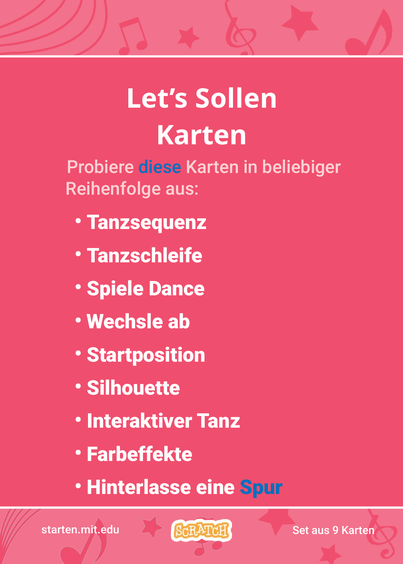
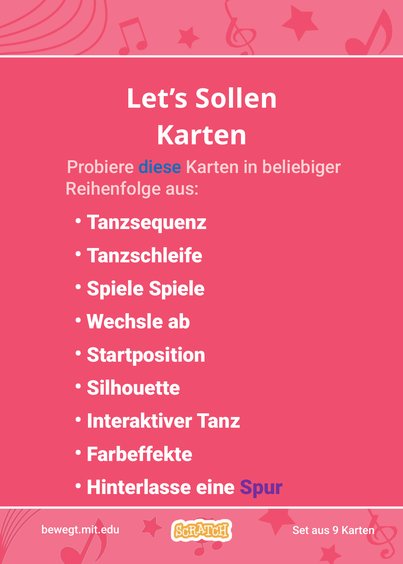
Spiele Dance: Dance -> Spiele (177, 289)
Spur colour: blue -> purple (261, 488)
starten.mit.edu: starten.mit.edu -> bewegt.mit.edu (80, 530)
